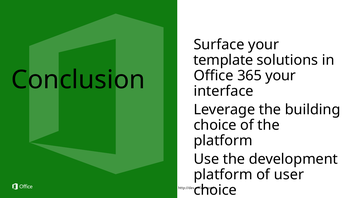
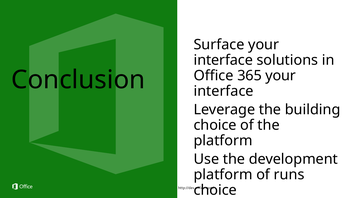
template: template -> interface (223, 60)
user: user -> runs (289, 175)
